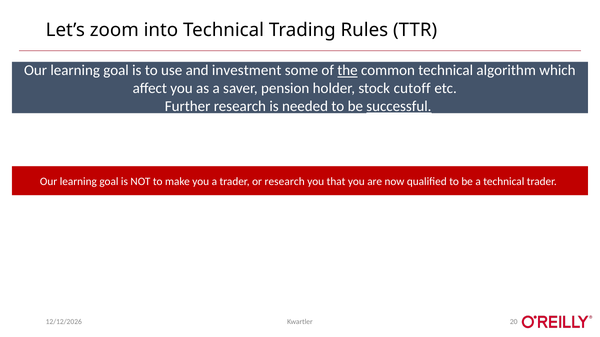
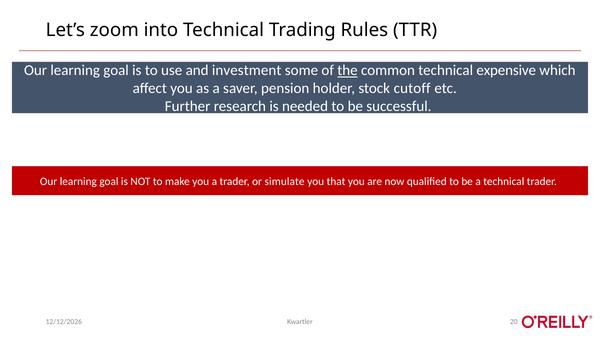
algorithm: algorithm -> expensive (506, 71)
successful underline: present -> none (399, 107)
or research: research -> simulate (285, 182)
